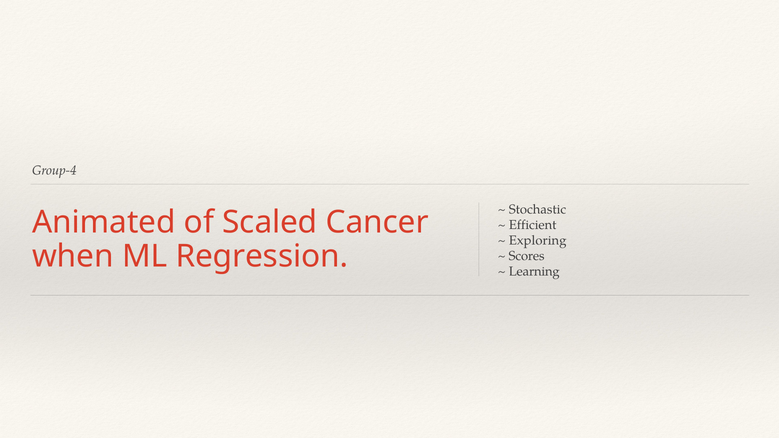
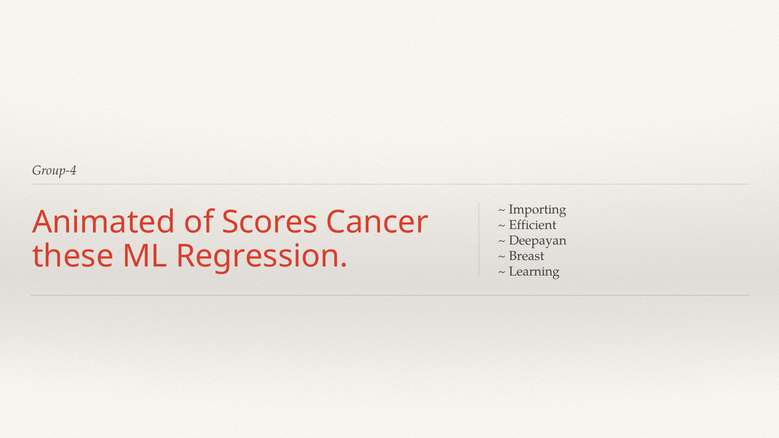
Stochastic: Stochastic -> Importing (538, 209)
Scaled: Scaled -> Scores (270, 222)
Exploring: Exploring -> Deepayan (538, 240)
when: when -> these (73, 256)
Scores: Scores -> Breast (527, 256)
